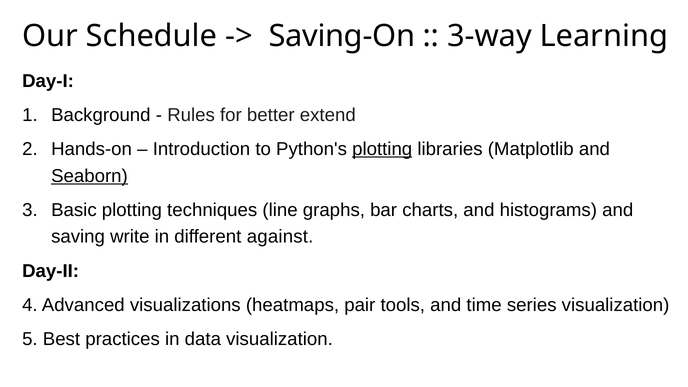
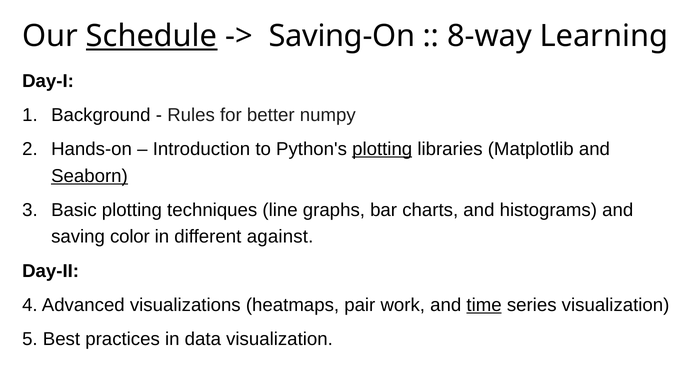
Schedule underline: none -> present (152, 36)
3-way: 3-way -> 8-way (489, 36)
extend: extend -> numpy (328, 115)
write: write -> color (130, 237)
tools: tools -> work (403, 305)
time underline: none -> present (484, 305)
